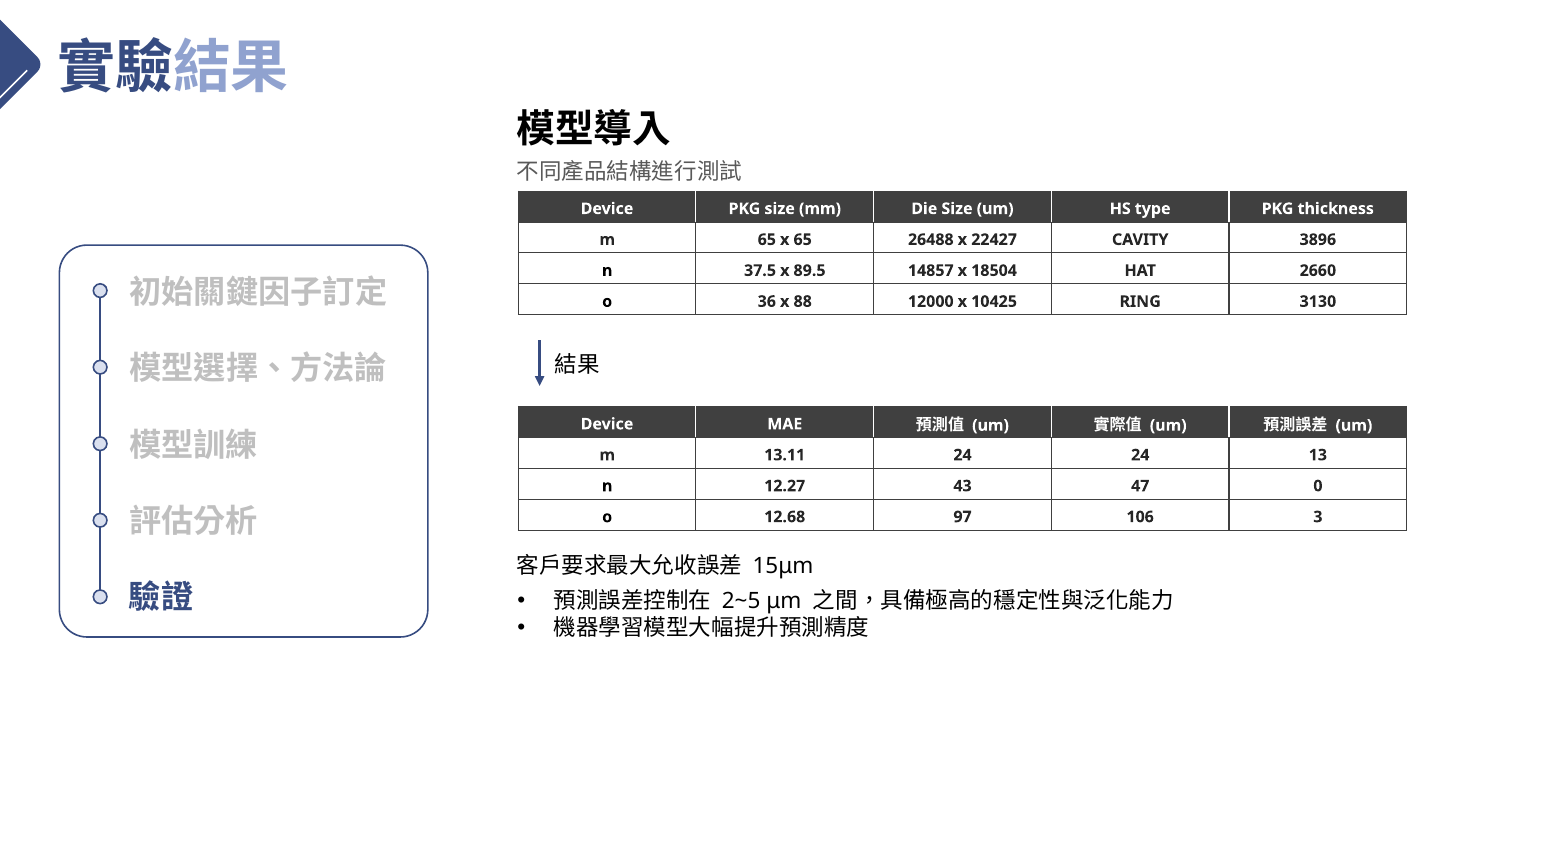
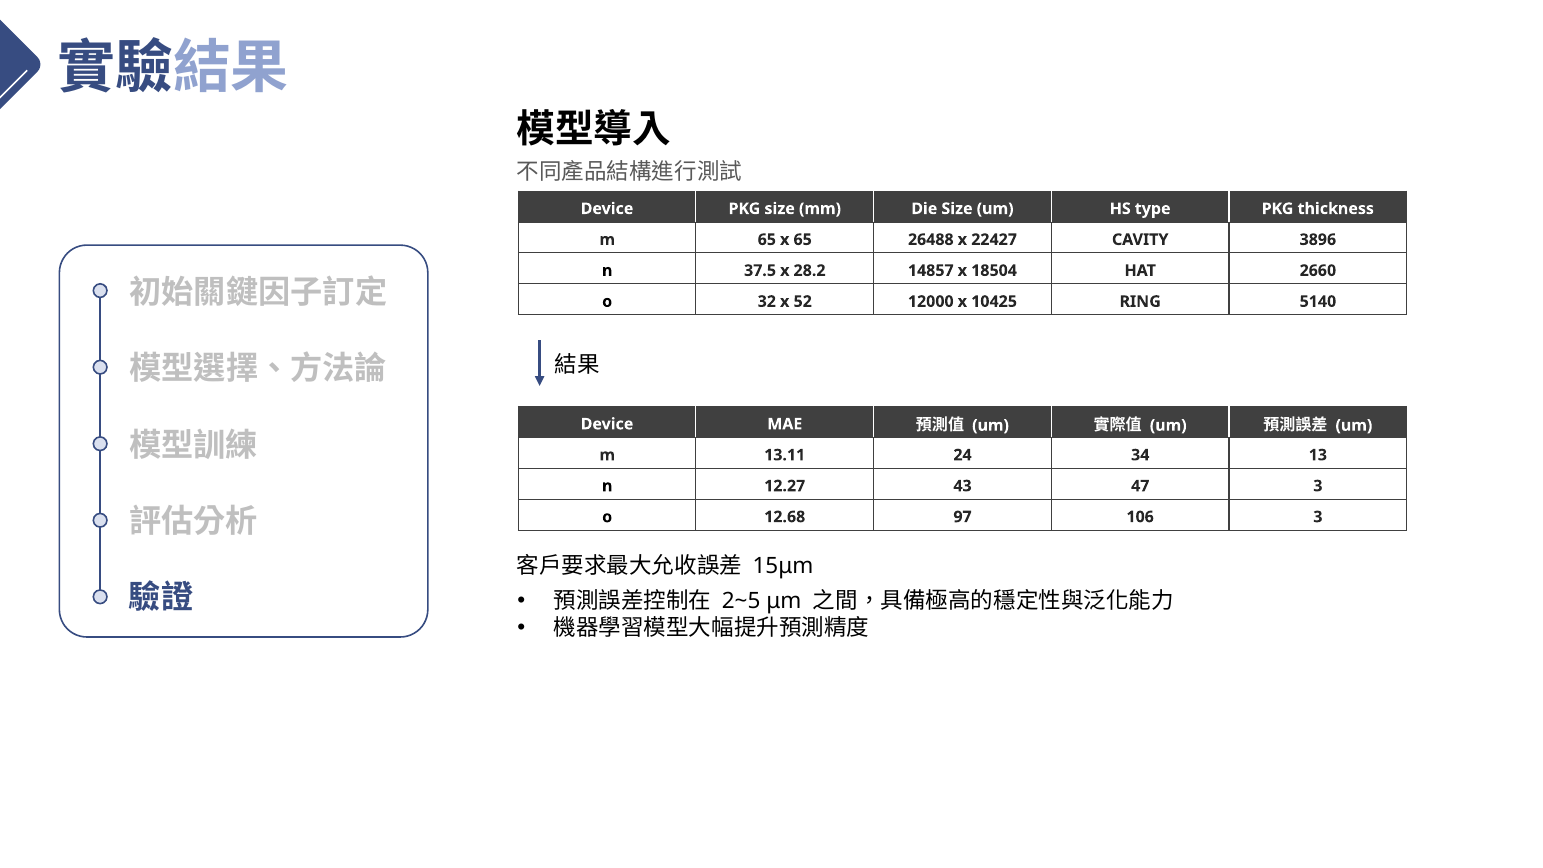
89.5: 89.5 -> 28.2 (810, 271)
36: 36 -> 32 (767, 301)
88: 88 -> 52 (803, 301)
3130: 3130 -> 5140 (1318, 301)
24 24: 24 -> 34 (1140, 455)
47 0: 0 -> 3 (1318, 486)
